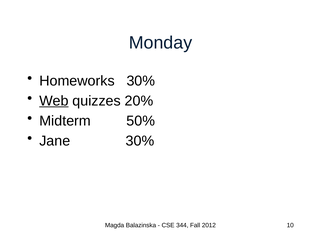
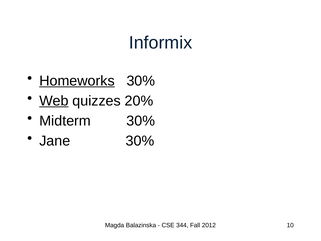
Monday: Monday -> Informix (161, 43)
Homeworks underline: none -> present (77, 81)
Midterm 50%: 50% -> 30% (141, 121)
